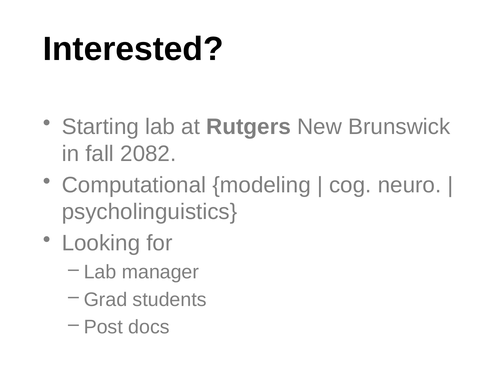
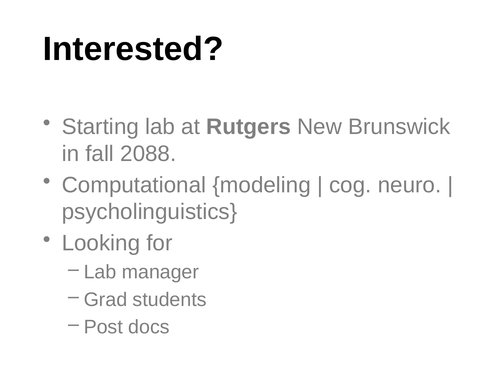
2082: 2082 -> 2088 (148, 154)
